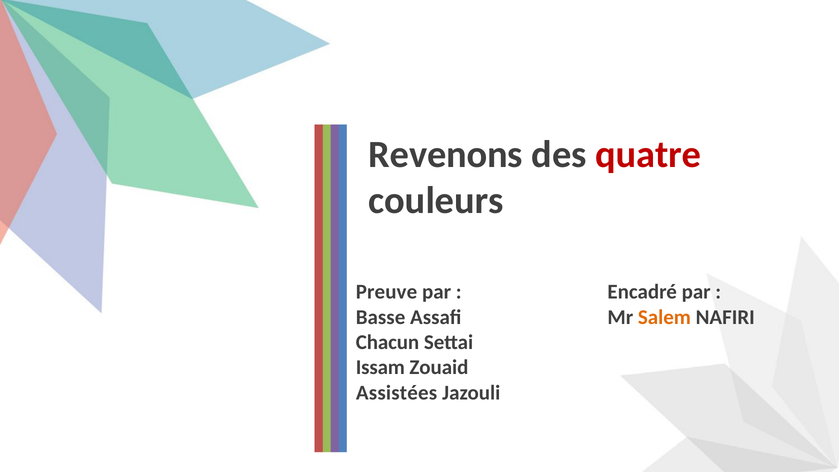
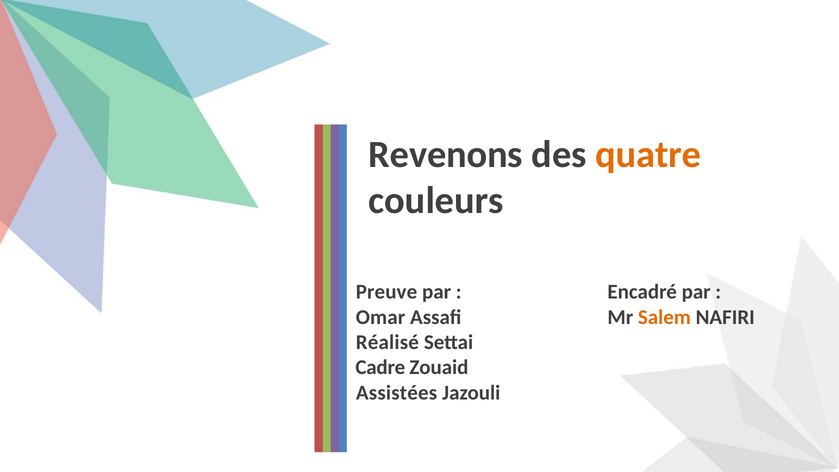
quatre colour: red -> orange (648, 155)
Basse: Basse -> Omar (381, 317)
Chacun: Chacun -> Réalisé (387, 342)
Issam: Issam -> Cadre (380, 368)
